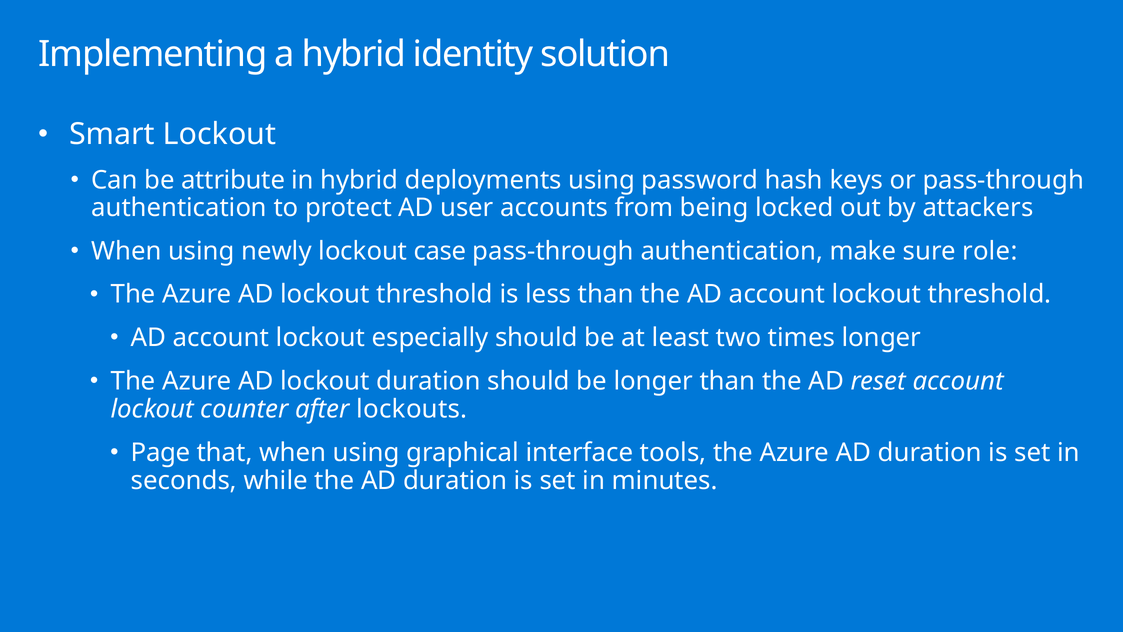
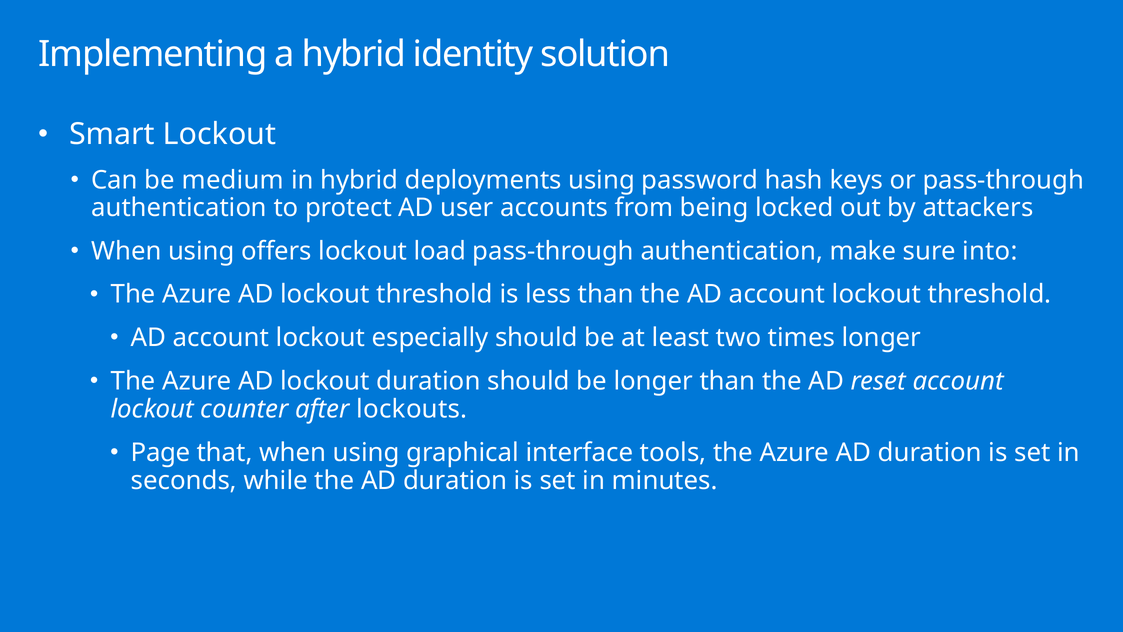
attribute: attribute -> medium (233, 180)
newly: newly -> offers (276, 251)
case: case -> load (440, 251)
role: role -> into (990, 251)
